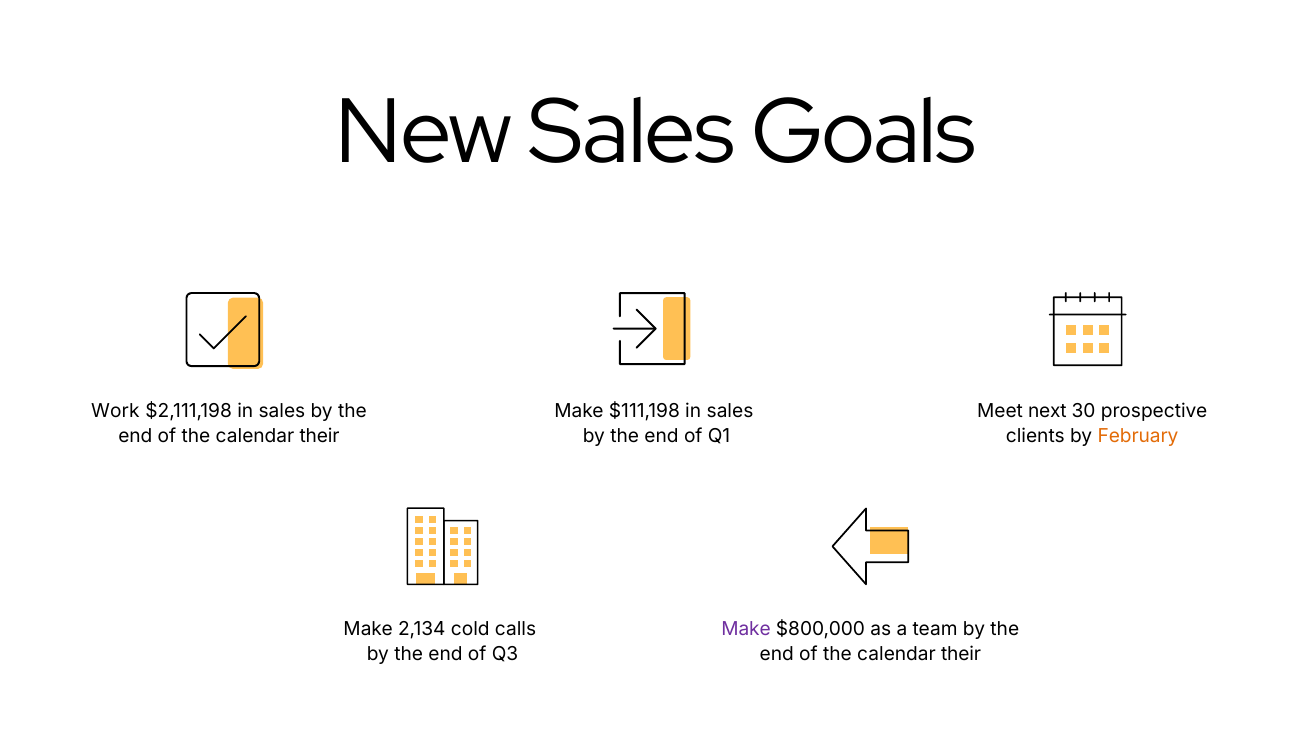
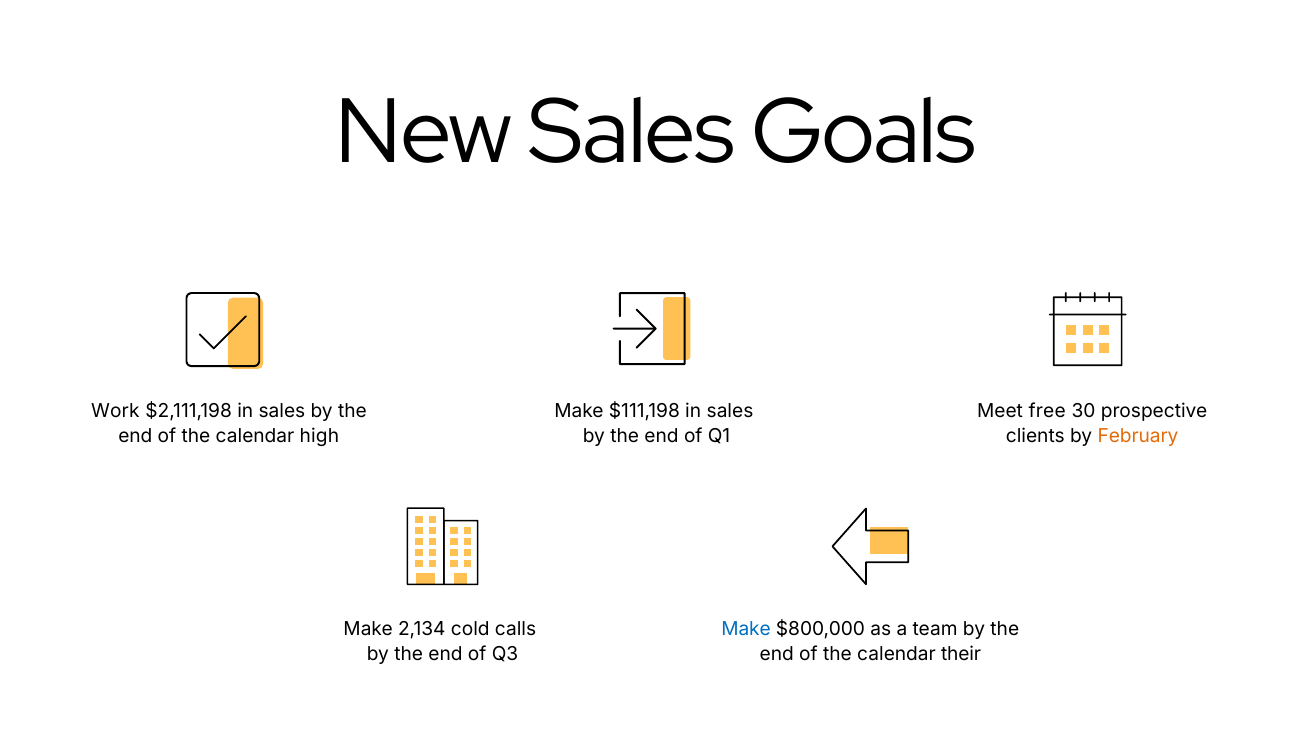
next: next -> free (1047, 412)
their: their -> high (319, 437)
Make colour: purple -> blue (746, 630)
